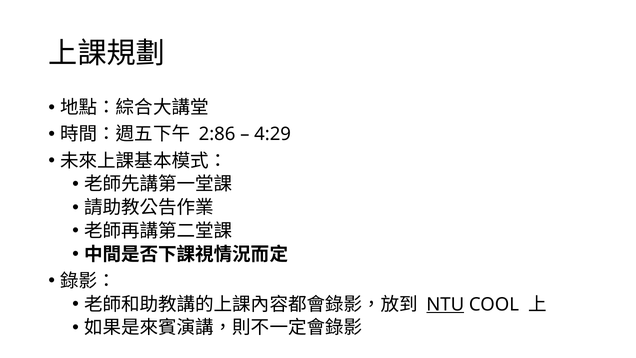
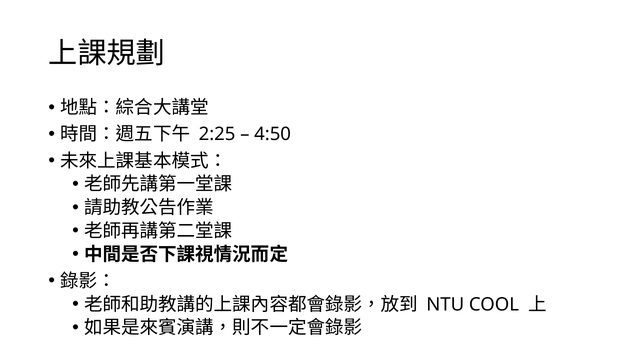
2:86: 2:86 -> 2:25 (217, 134)
4:29: 4:29 -> 4:50 (273, 134)
NTU underline: present -> none (445, 304)
